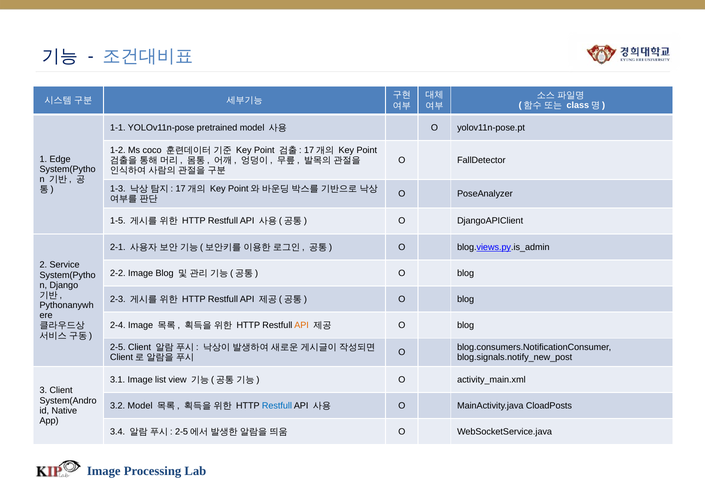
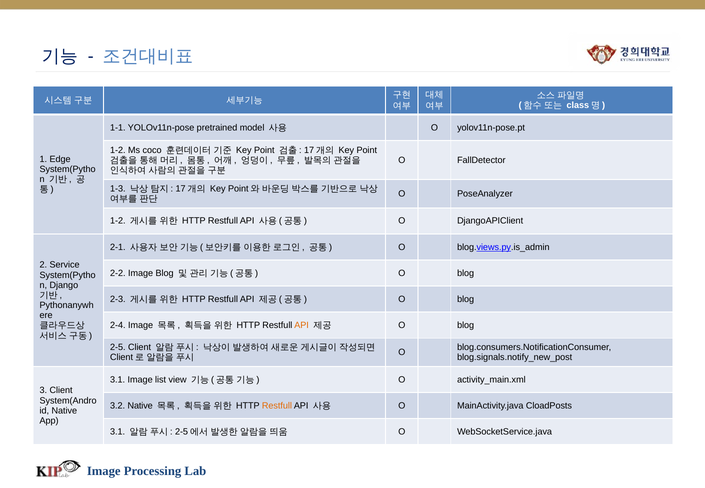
1-5: 1-5 -> 1-2 (118, 221)
3.2 Model: Model -> Native (140, 406)
Restfull colour: blue -> orange (277, 406)
3.4: 3.4 -> 3.1 (118, 432)
